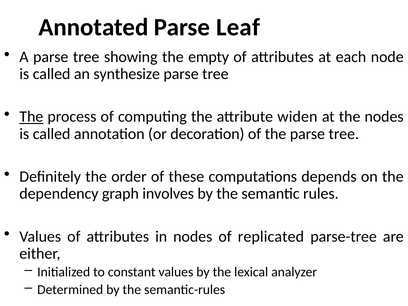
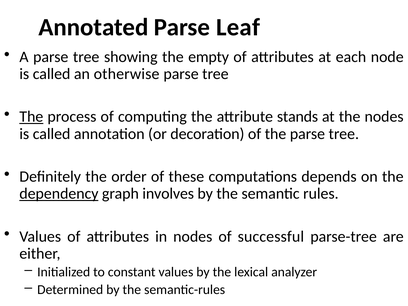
synthesize: synthesize -> otherwise (127, 74)
widen: widen -> stands (298, 117)
dependency underline: none -> present (59, 194)
replicated: replicated -> successful (271, 236)
